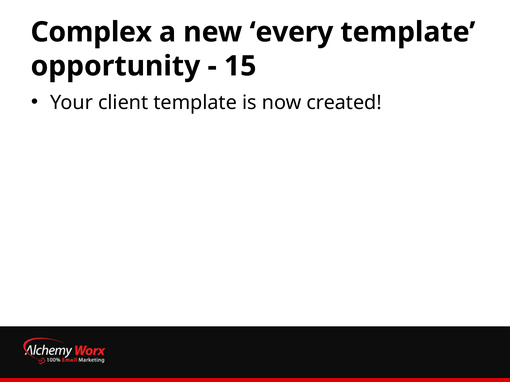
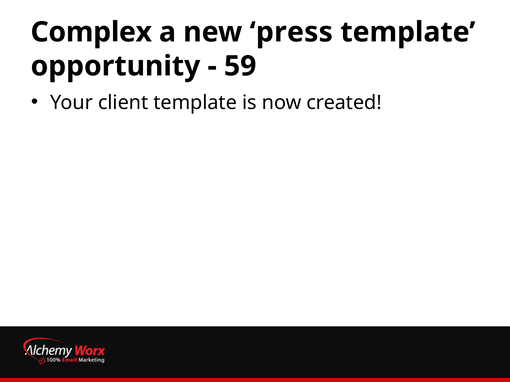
every: every -> press (291, 32)
15: 15 -> 59 (240, 66)
